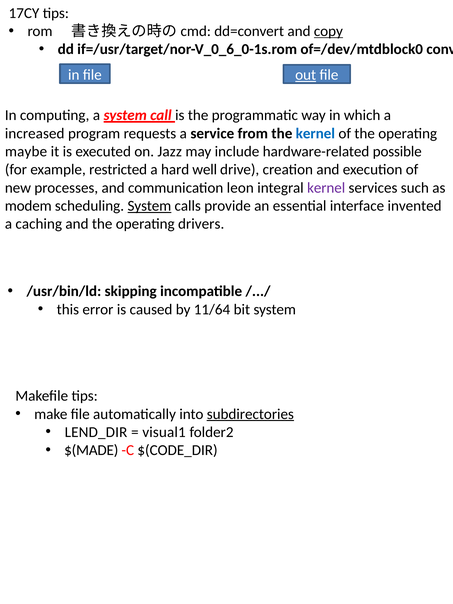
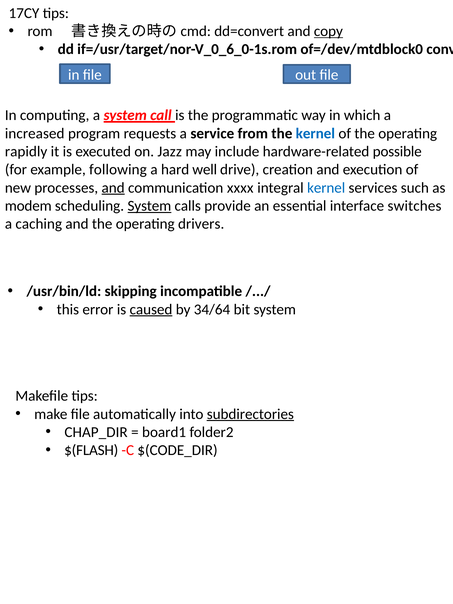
out underline: present -> none (306, 75)
maybe: maybe -> rapidly (26, 152)
restricted: restricted -> following (118, 170)
and underline: none -> present (113, 188)
leon: leon -> xxxx (240, 188)
kernel colour: purple -> blue (326, 188)
invented: invented -> switches (415, 206)
caused underline: none -> present (151, 309)
11/64: 11/64 -> 34/64 (212, 309)
LEND_DIR: LEND_DIR -> CHAP_DIR (96, 432)
visual1: visual1 -> board1 (164, 432)
$(MADE: $(MADE -> $(FLASH (91, 450)
